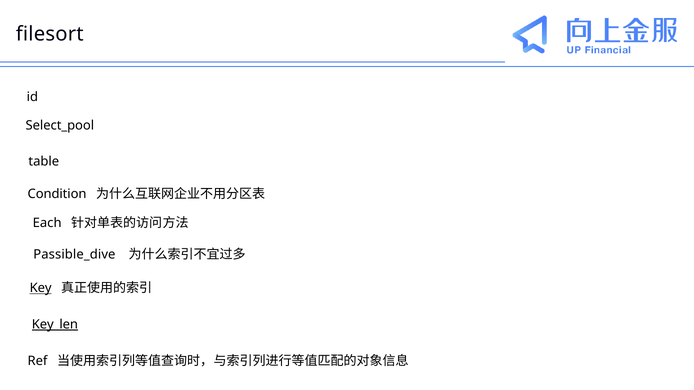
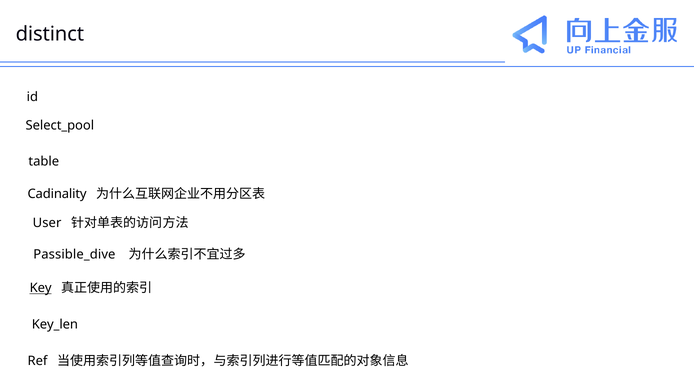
filesort: filesort -> distinct (50, 34)
Condition: Condition -> Cadinality (57, 194)
Each: Each -> User (47, 223)
Key_len underline: present -> none (55, 325)
